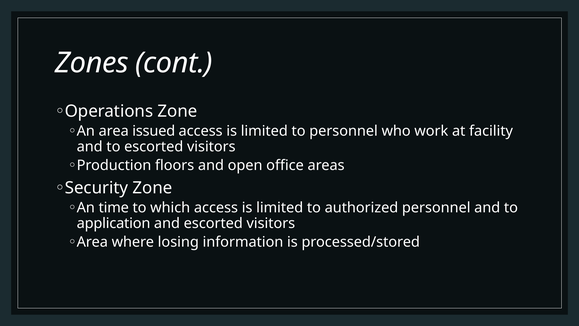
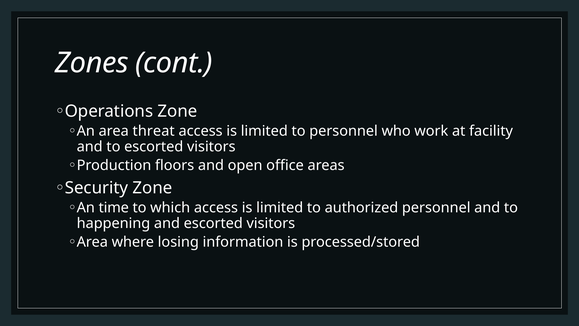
issued: issued -> threat (154, 131)
application: application -> happening (113, 223)
